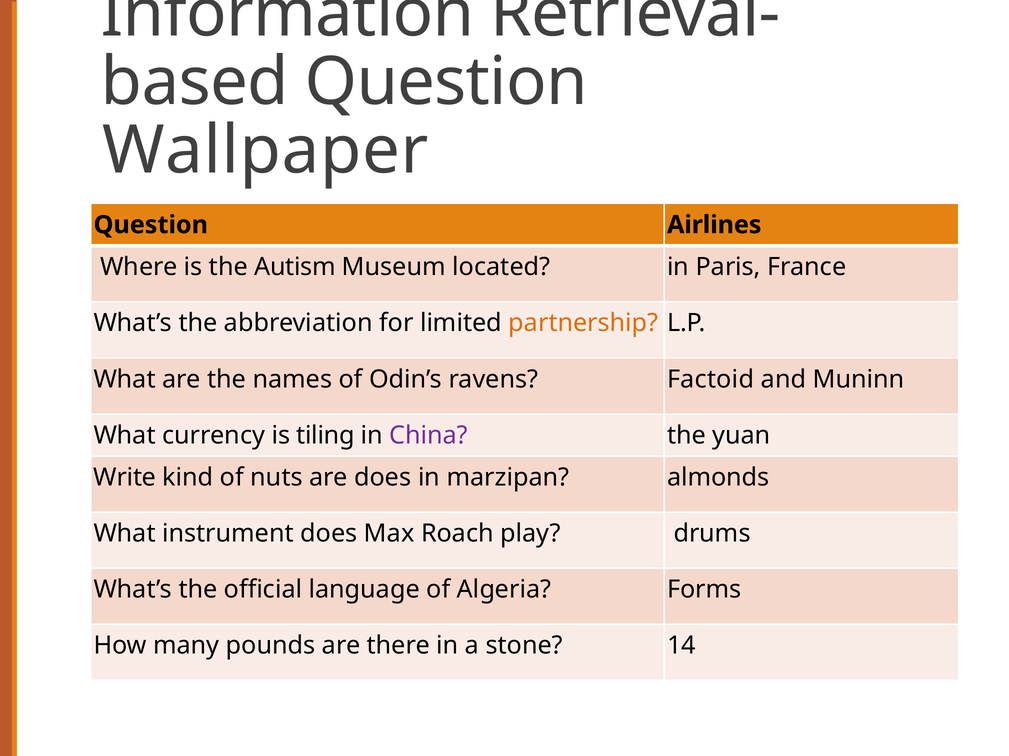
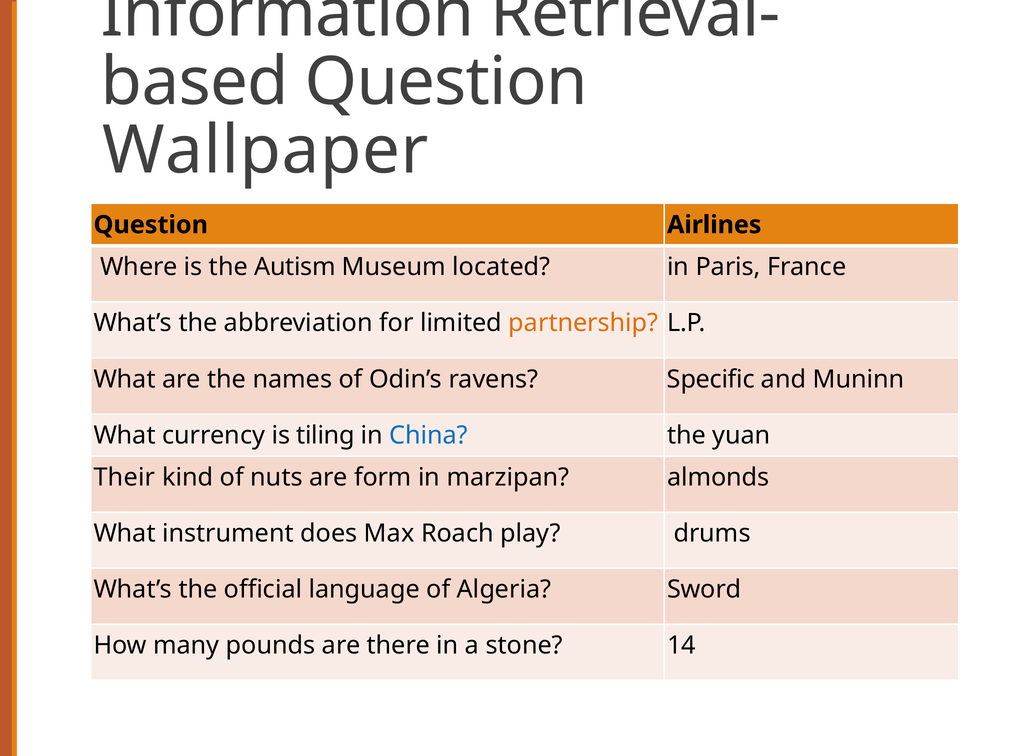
Factoid: Factoid -> Specific (711, 380)
China colour: purple -> blue (429, 436)
Write: Write -> Their (125, 478)
are does: does -> form (383, 478)
Forms: Forms -> Sword (704, 590)
